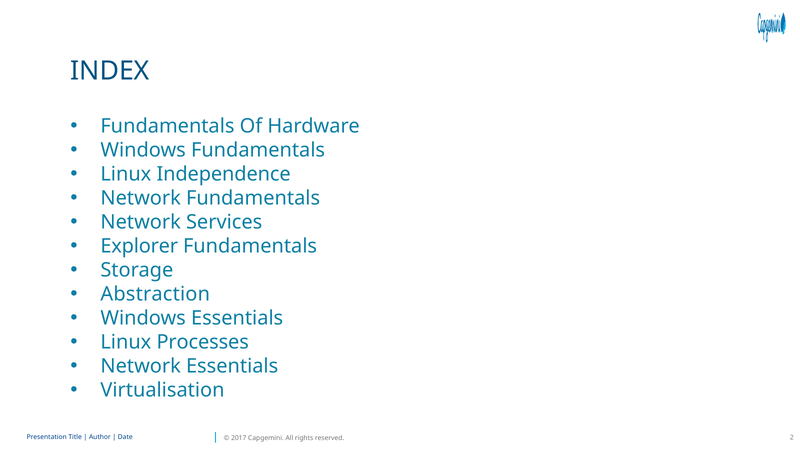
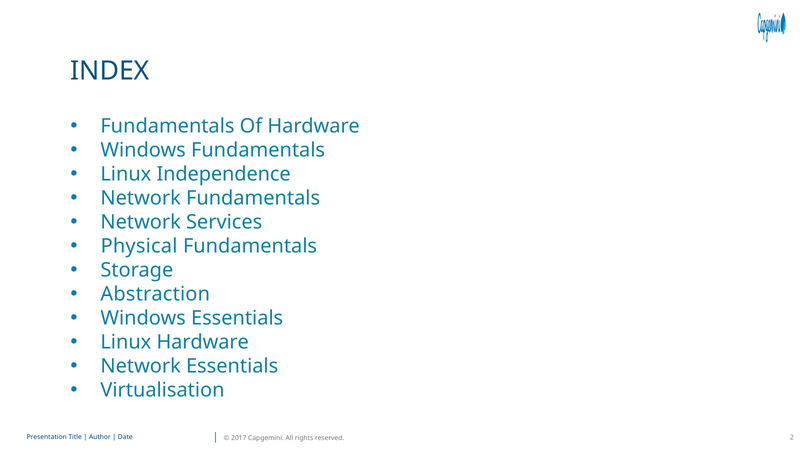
Explorer: Explorer -> Physical (139, 246)
Linux Processes: Processes -> Hardware (203, 342)
